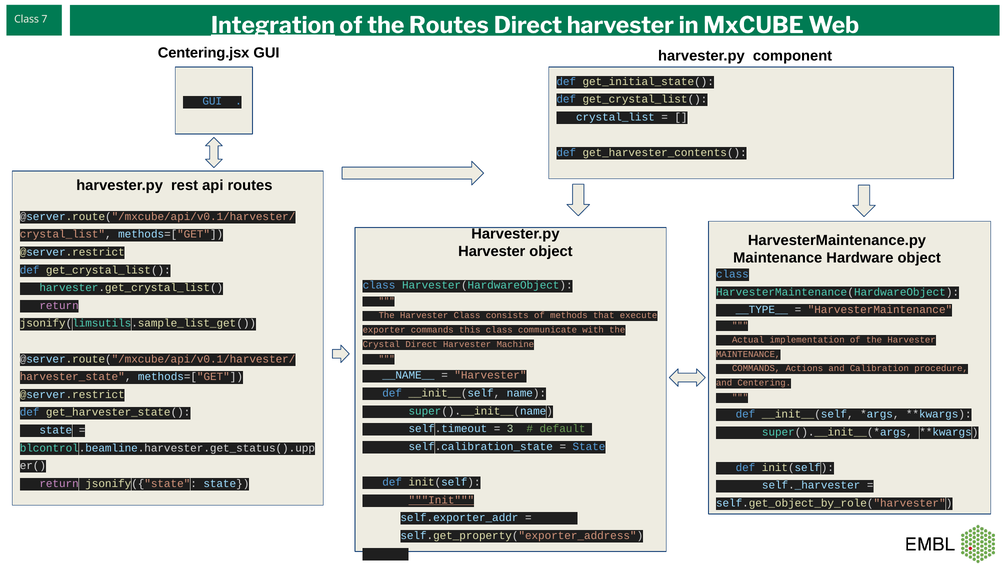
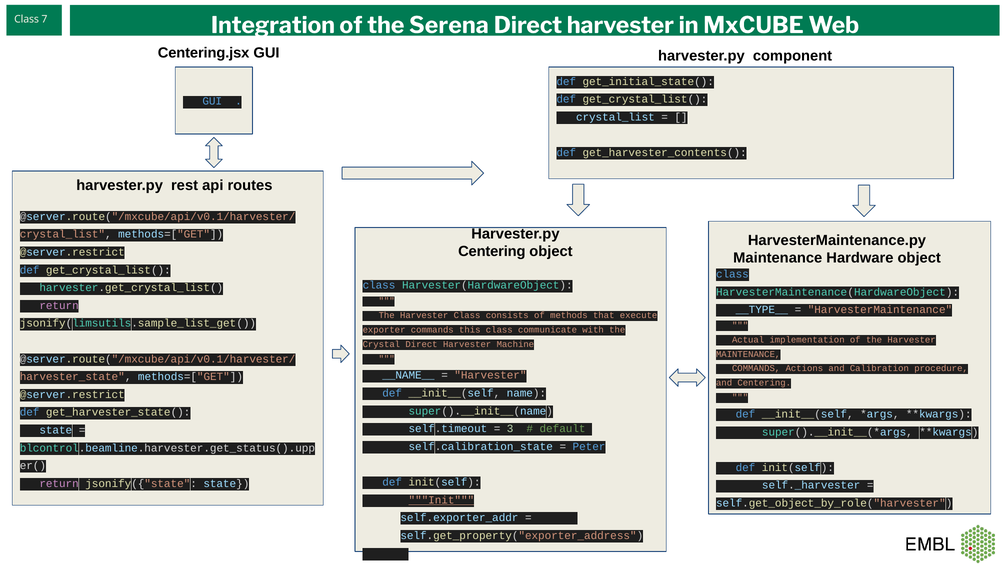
Integration underline: present -> none (273, 25)
the Routes: Routes -> Serena (449, 25)
Harvester: Harvester -> Centering (492, 252)
State: State -> Peter (589, 447)
